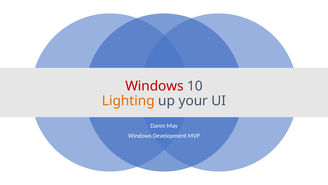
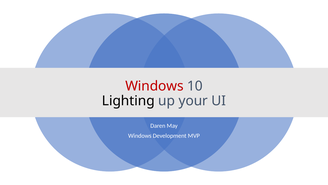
Lighting colour: orange -> black (128, 101)
